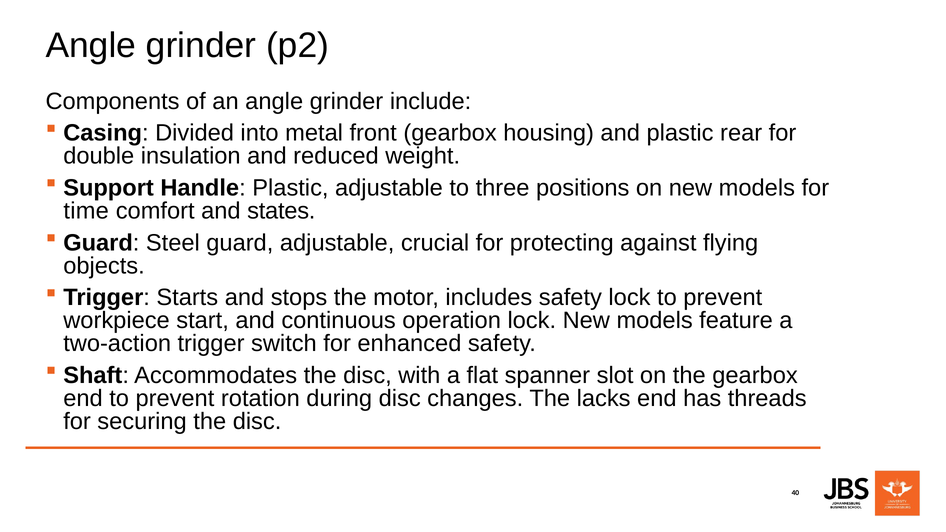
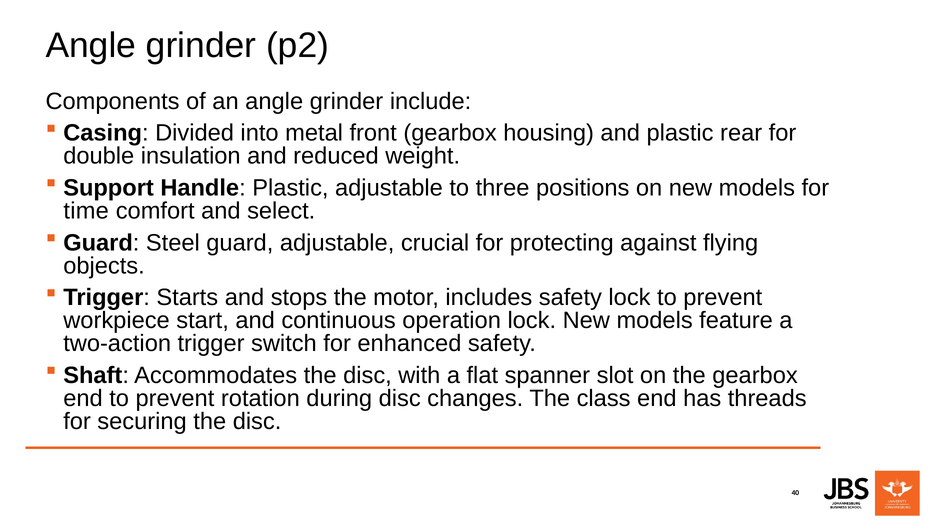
states: states -> select (281, 211)
lacks: lacks -> class (604, 399)
